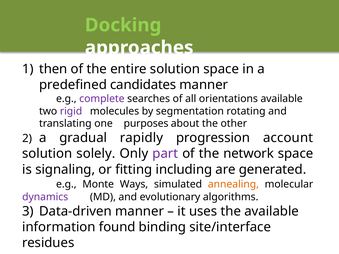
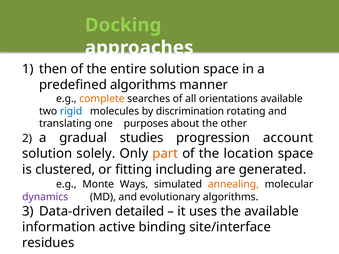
predefined candidates: candidates -> algorithms (143, 85)
complete colour: purple -> orange (102, 99)
rigid colour: purple -> blue (71, 111)
segmentation: segmentation -> discrimination (190, 111)
rapidly: rapidly -> studies (142, 138)
part colour: purple -> orange (165, 154)
network: network -> location (249, 154)
signaling: signaling -> clustered (65, 170)
Data-driven manner: manner -> detailed (140, 211)
found: found -> active (117, 227)
